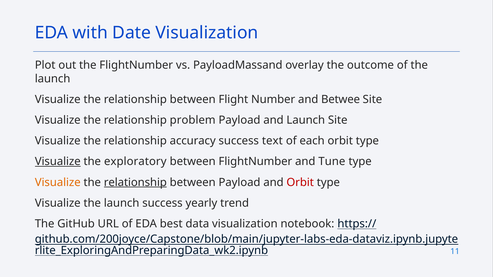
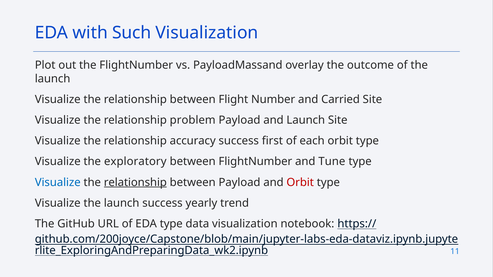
Date: Date -> Such (132, 33)
Betwee: Betwee -> Carried (341, 100)
text: text -> first (272, 141)
Visualize underline: present -> none (58, 162)
Visualize colour: orange -> blue (58, 182)
EDA best: best -> type (171, 224)
